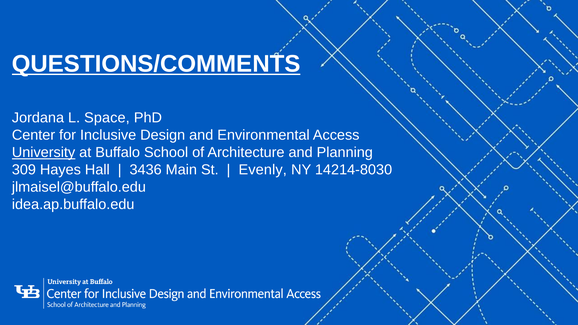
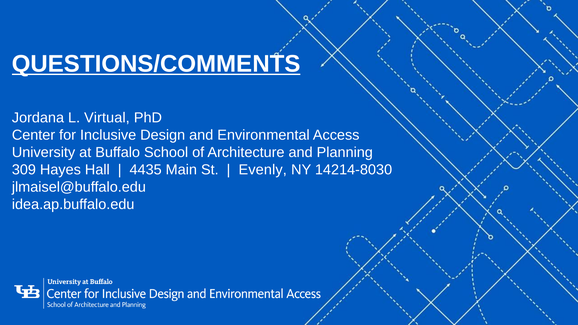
Space: Space -> Virtual (107, 118)
University underline: present -> none (44, 153)
3436: 3436 -> 4435 (146, 170)
